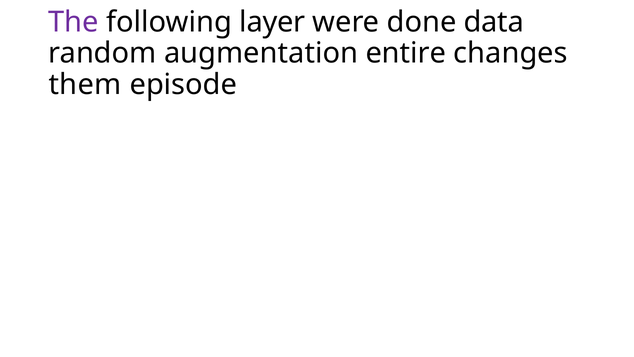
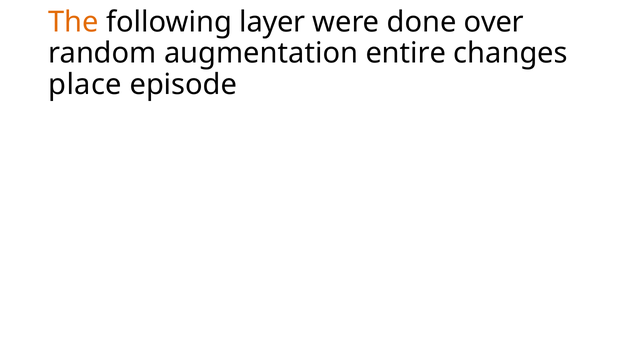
The colour: purple -> orange (74, 22)
data: data -> over (494, 22)
them: them -> place (85, 85)
